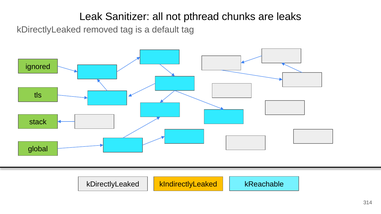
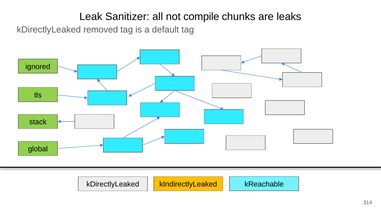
pthread: pthread -> compile (201, 17)
